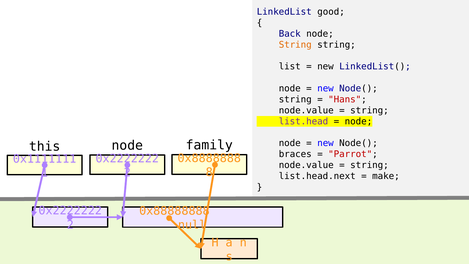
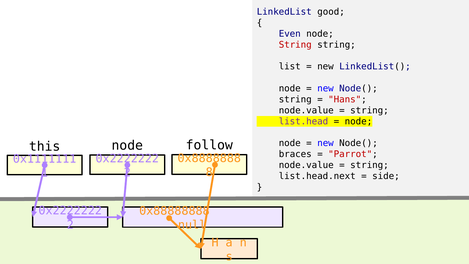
Back: Back -> Even (290, 34)
String colour: orange -> red (295, 45)
family: family -> follow (209, 145)
make: make -> side (386, 176)
